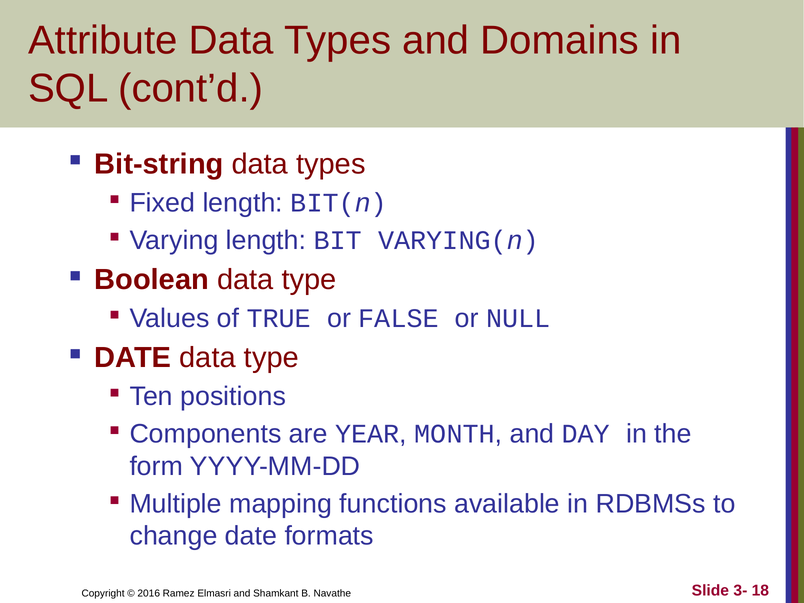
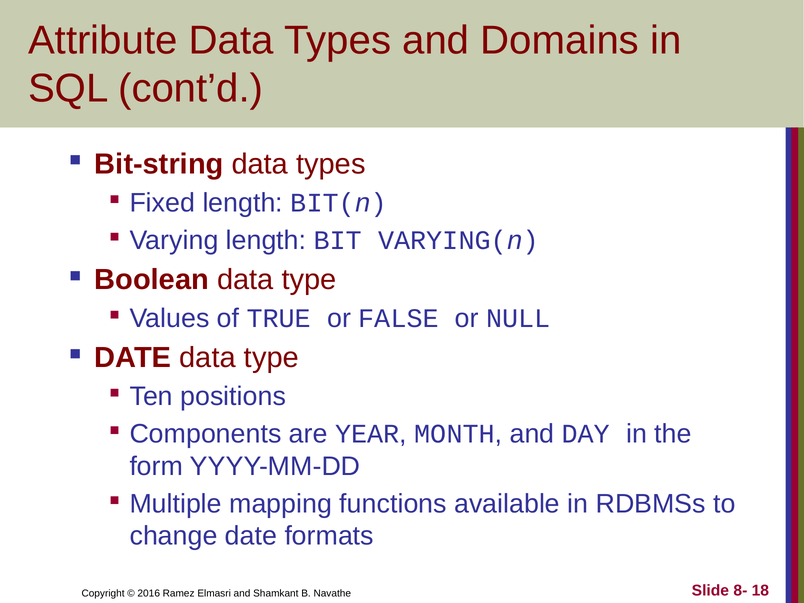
3-: 3- -> 8- (740, 591)
